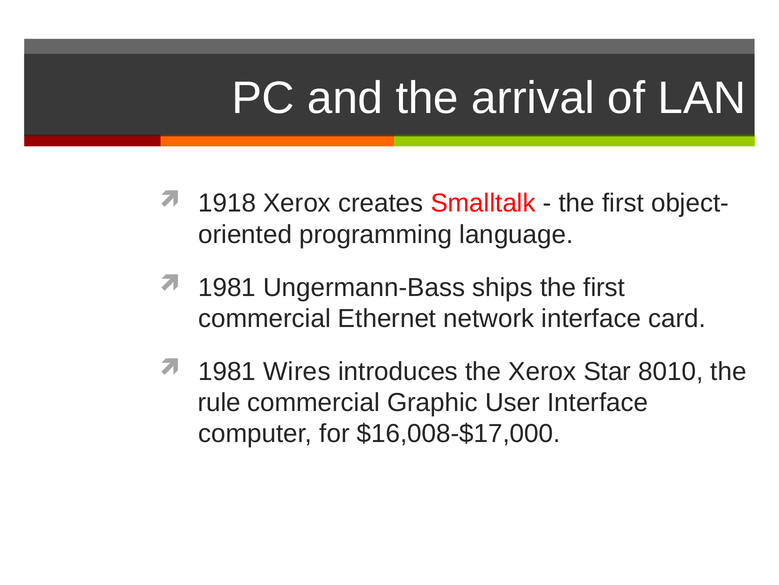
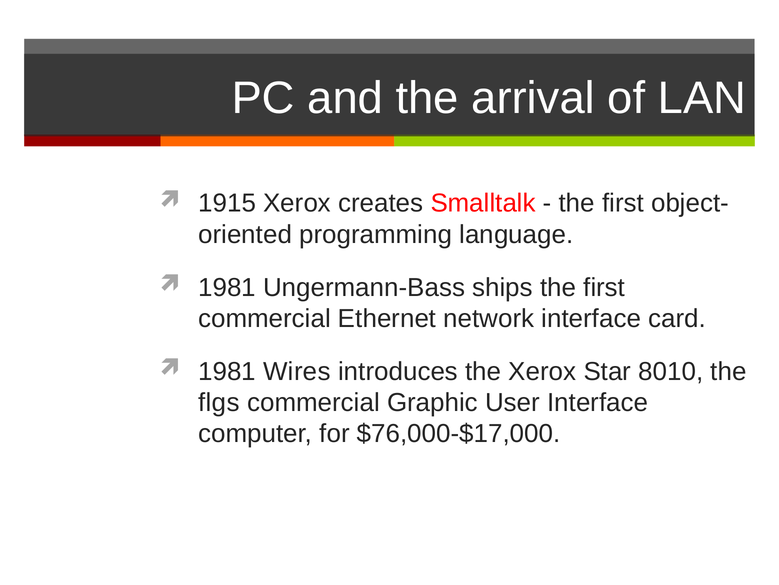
1918: 1918 -> 1915 (227, 203)
rule: rule -> flgs (219, 402)
$16,008-$17,000: $16,008-$17,000 -> $76,000-$17,000 (459, 433)
